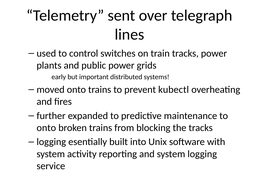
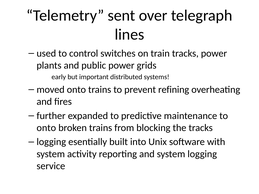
kubectl: kubectl -> refining (174, 90)
